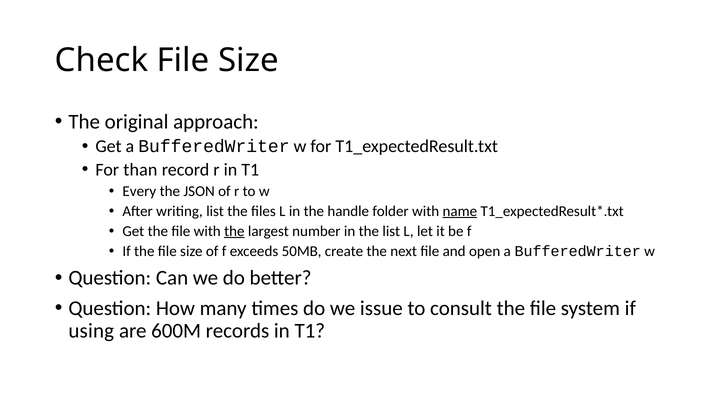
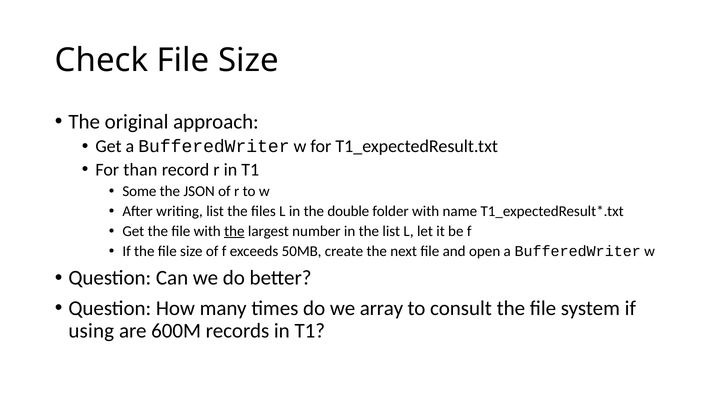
Every: Every -> Some (139, 191)
handle: handle -> double (348, 211)
name underline: present -> none (460, 211)
issue: issue -> array (381, 308)
